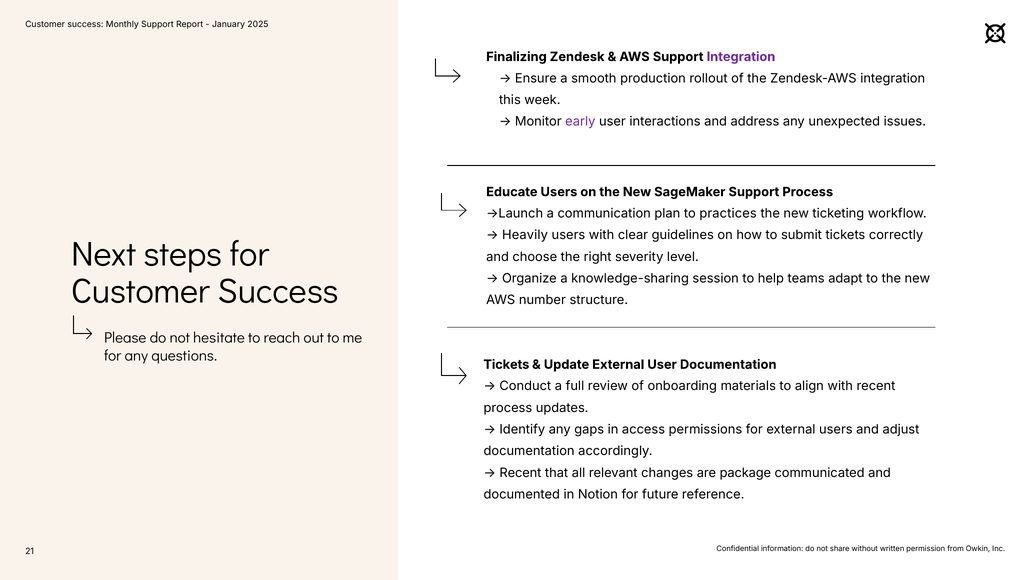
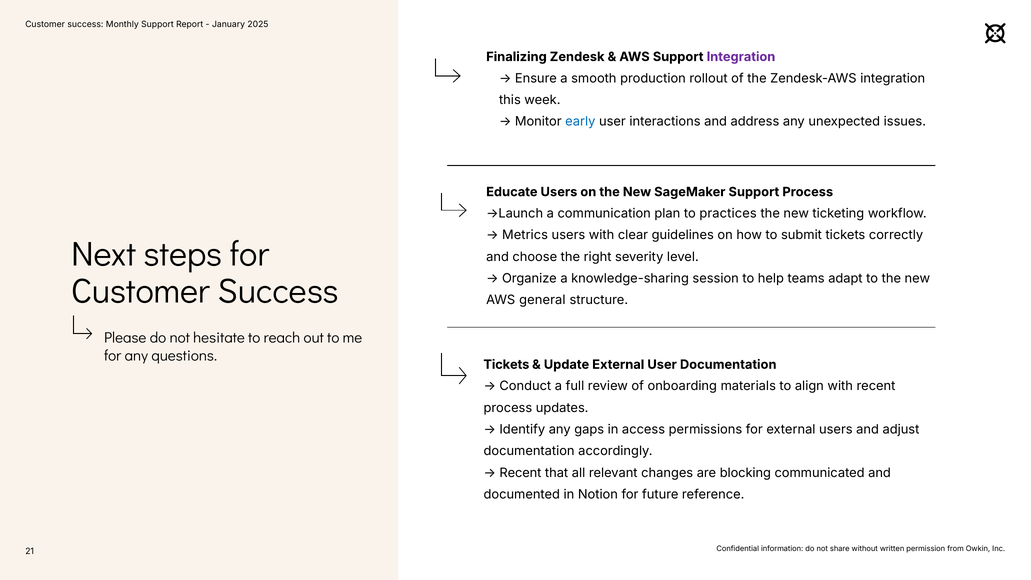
early colour: purple -> blue (580, 122)
Heavily: Heavily -> Metrics (525, 235)
number: number -> general (542, 300)
package: package -> blocking (745, 473)
